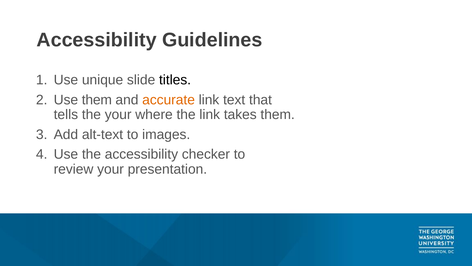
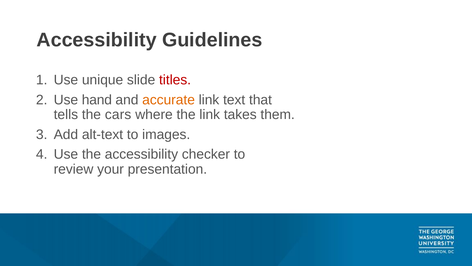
titles colour: black -> red (175, 80)
Use them: them -> hand (97, 100)
the your: your -> cars (118, 114)
